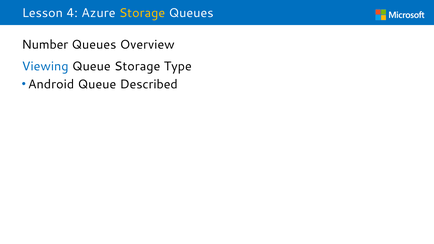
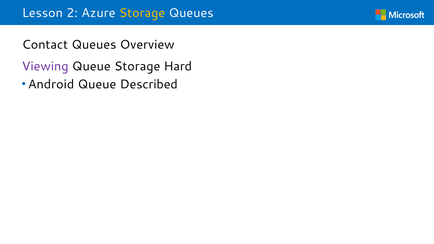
4: 4 -> 2 (72, 13)
Number: Number -> Contact (45, 45)
Viewing colour: blue -> purple (45, 66)
Type: Type -> Hard (178, 66)
